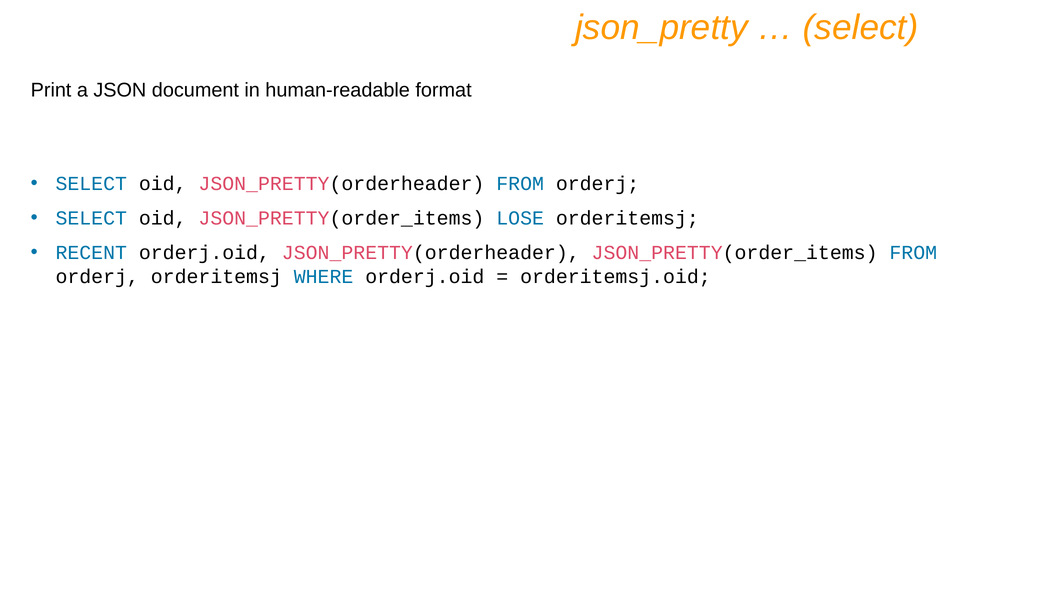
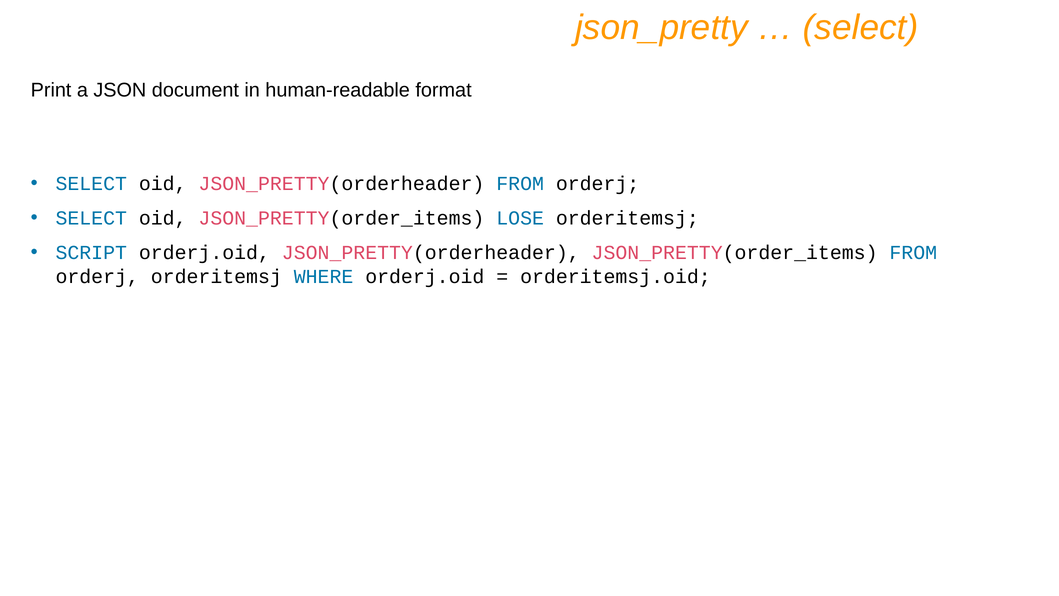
RECENT: RECENT -> SCRIPT (91, 252)
